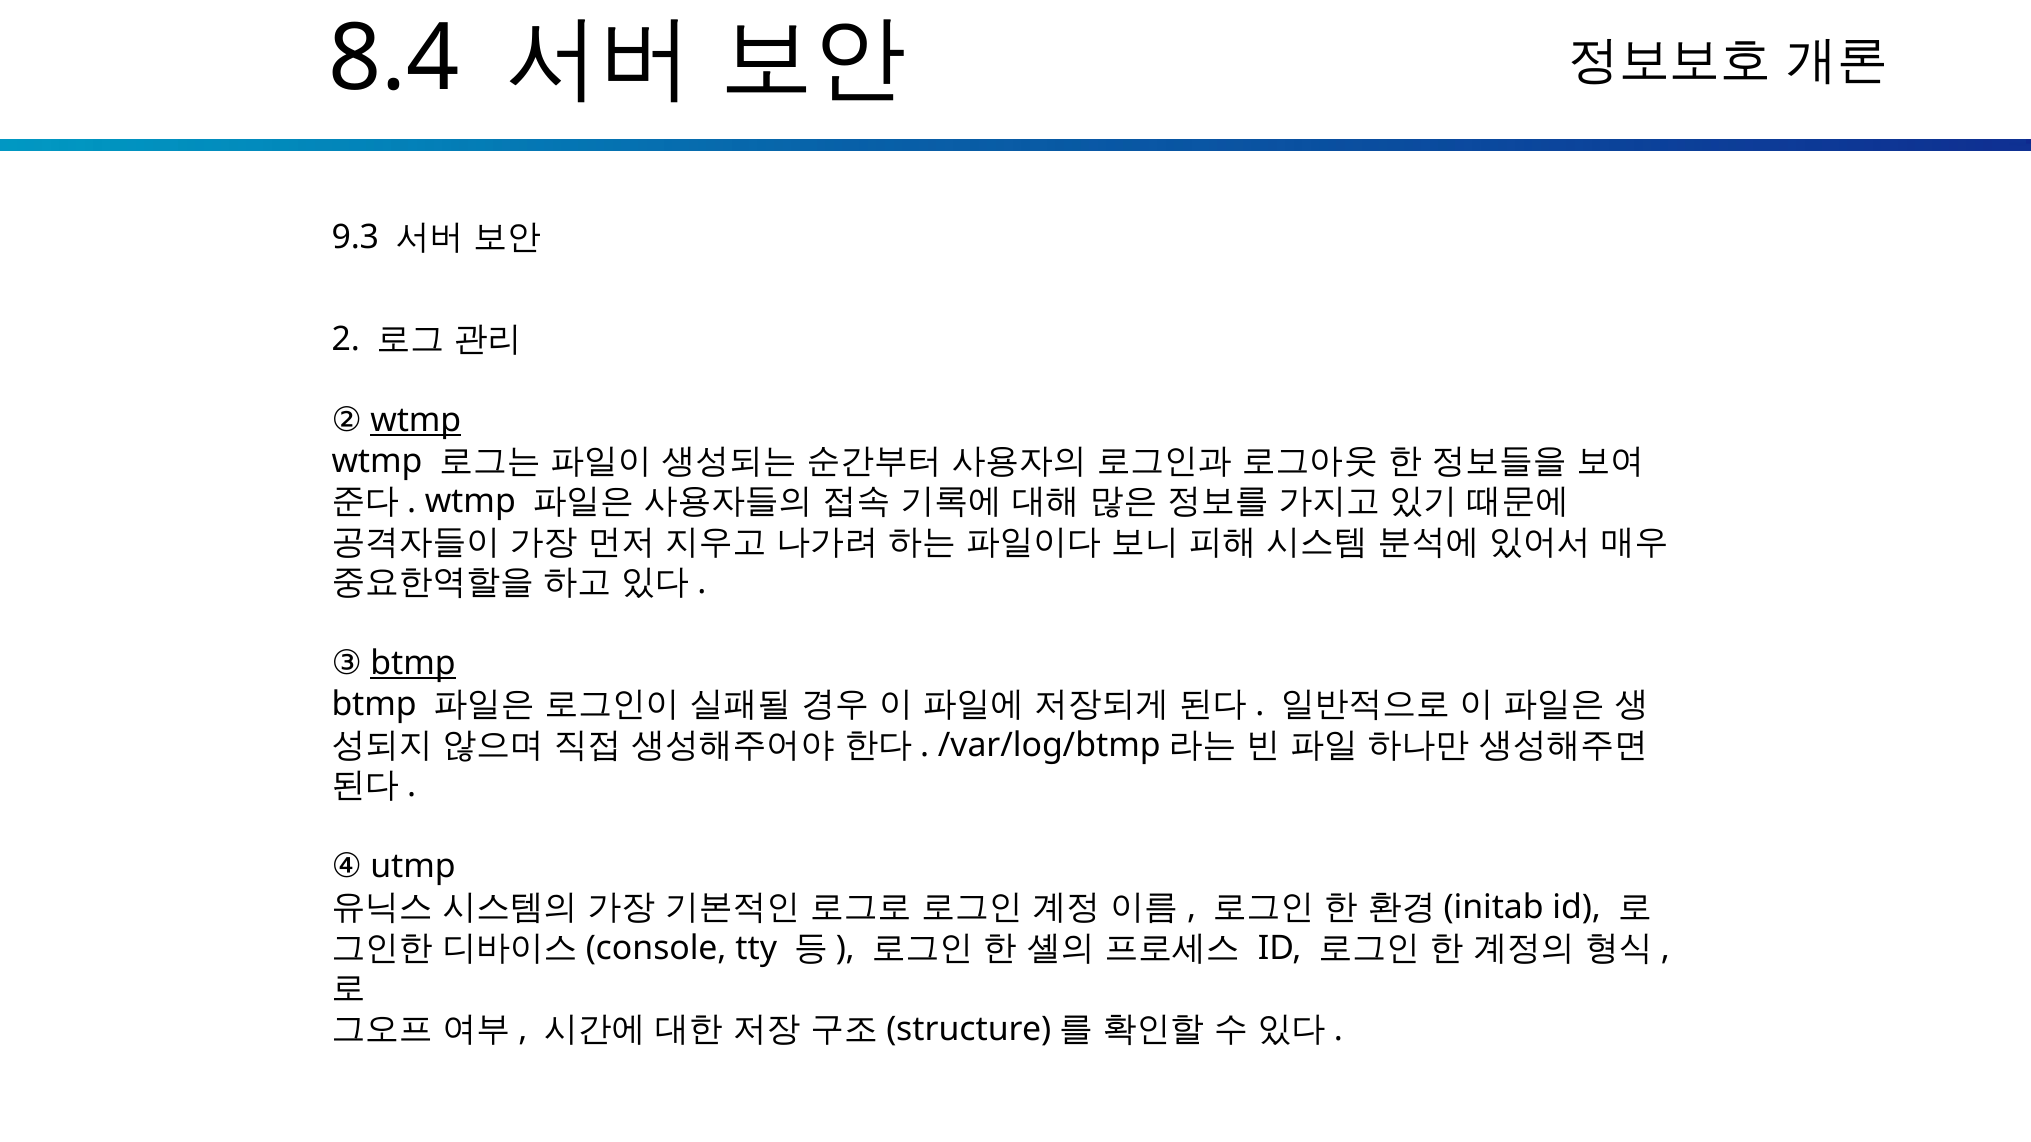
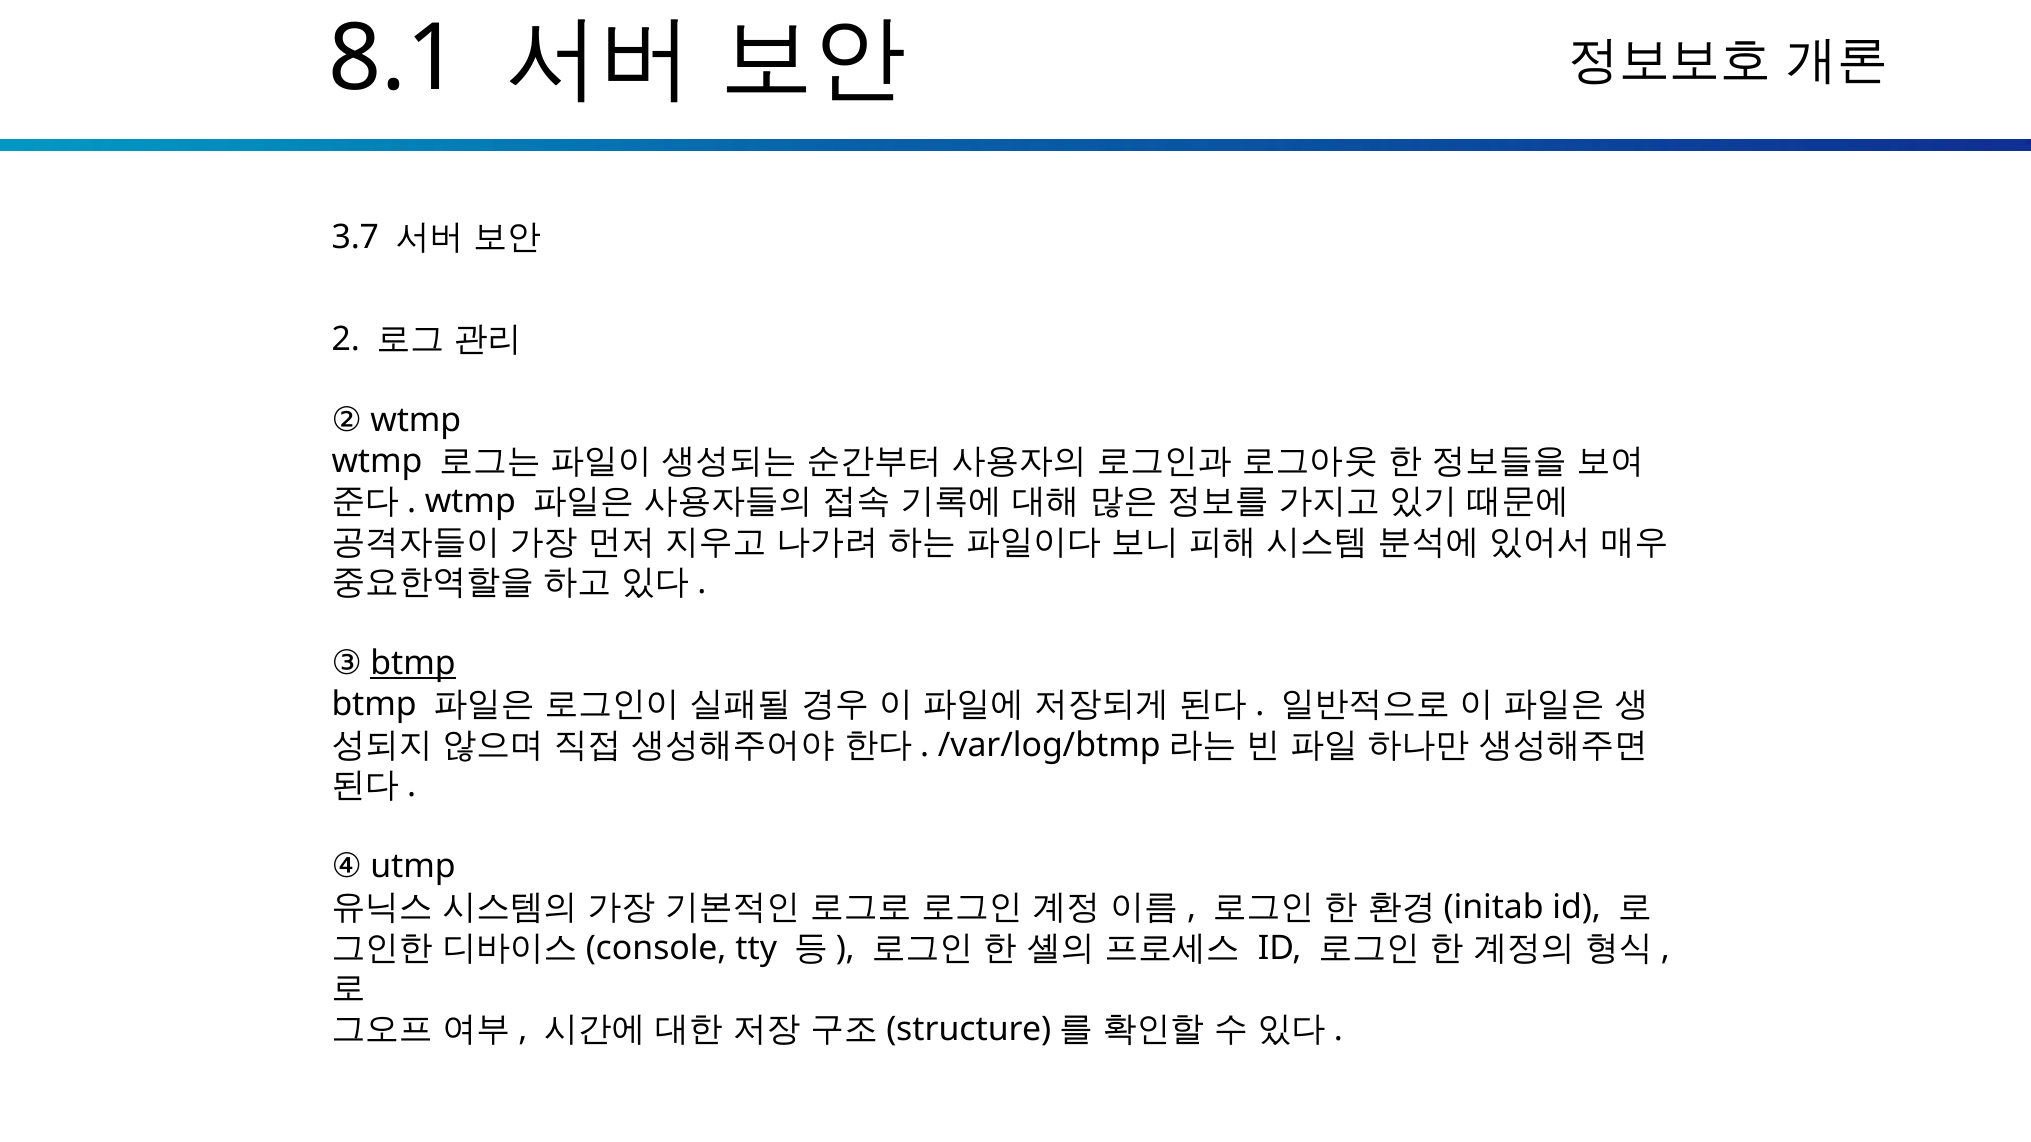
8.4: 8.4 -> 8.1 (394, 59)
9.3: 9.3 -> 3.7 (355, 238)
wtmp underline: present -> none (416, 420)
